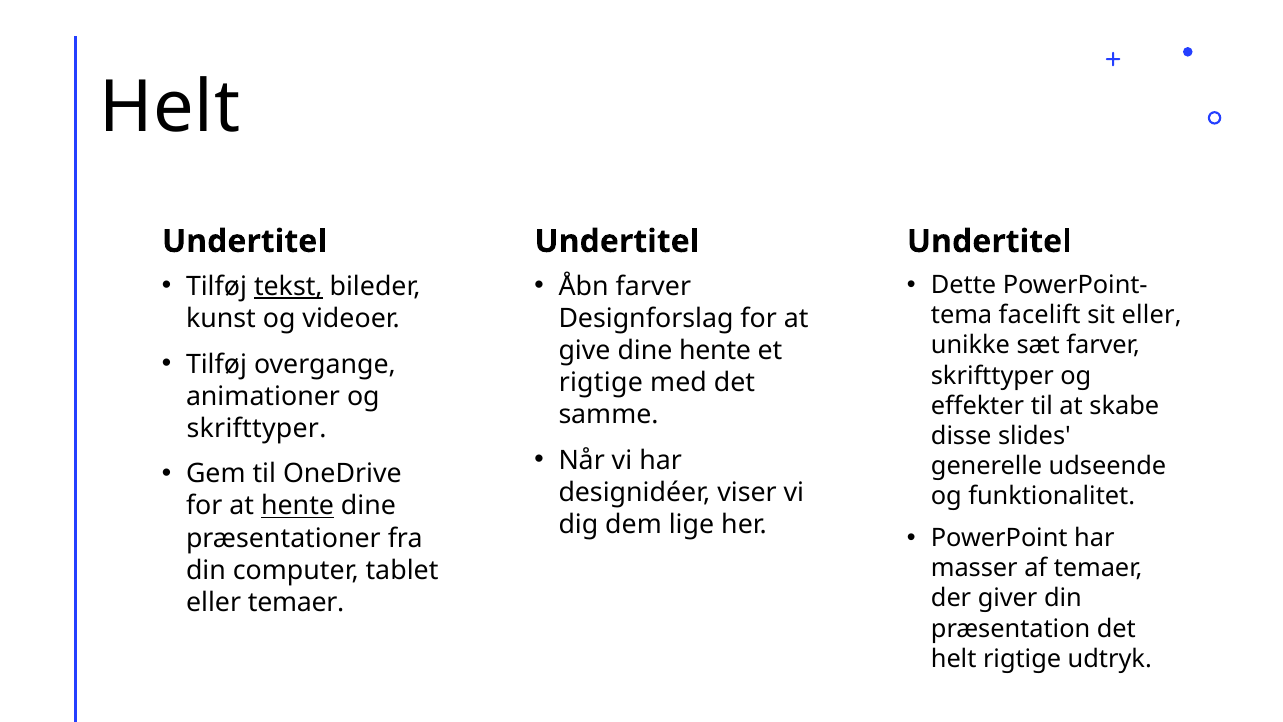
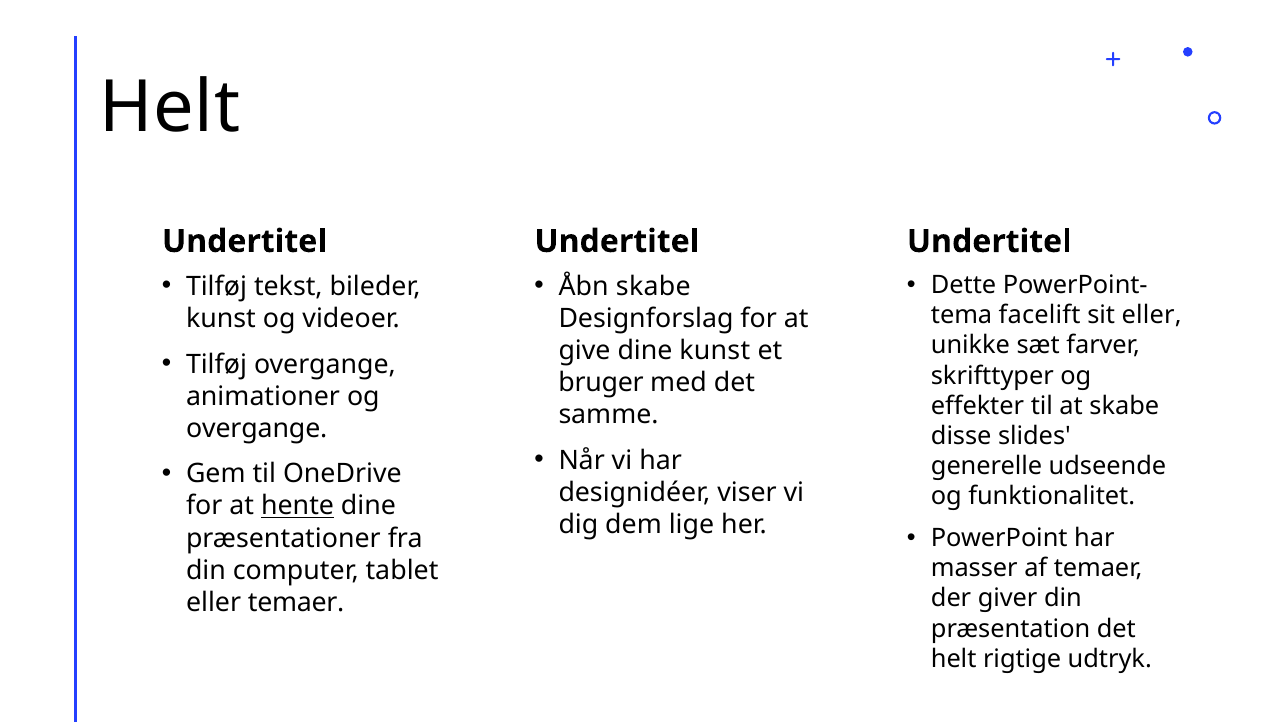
tekst underline: present -> none (288, 286)
Åbn farver: farver -> skabe (653, 286)
dine hente: hente -> kunst (715, 351)
rigtige: rigtige -> bruger (601, 383)
skrifttyper: skrifttyper -> overgange (257, 428)
